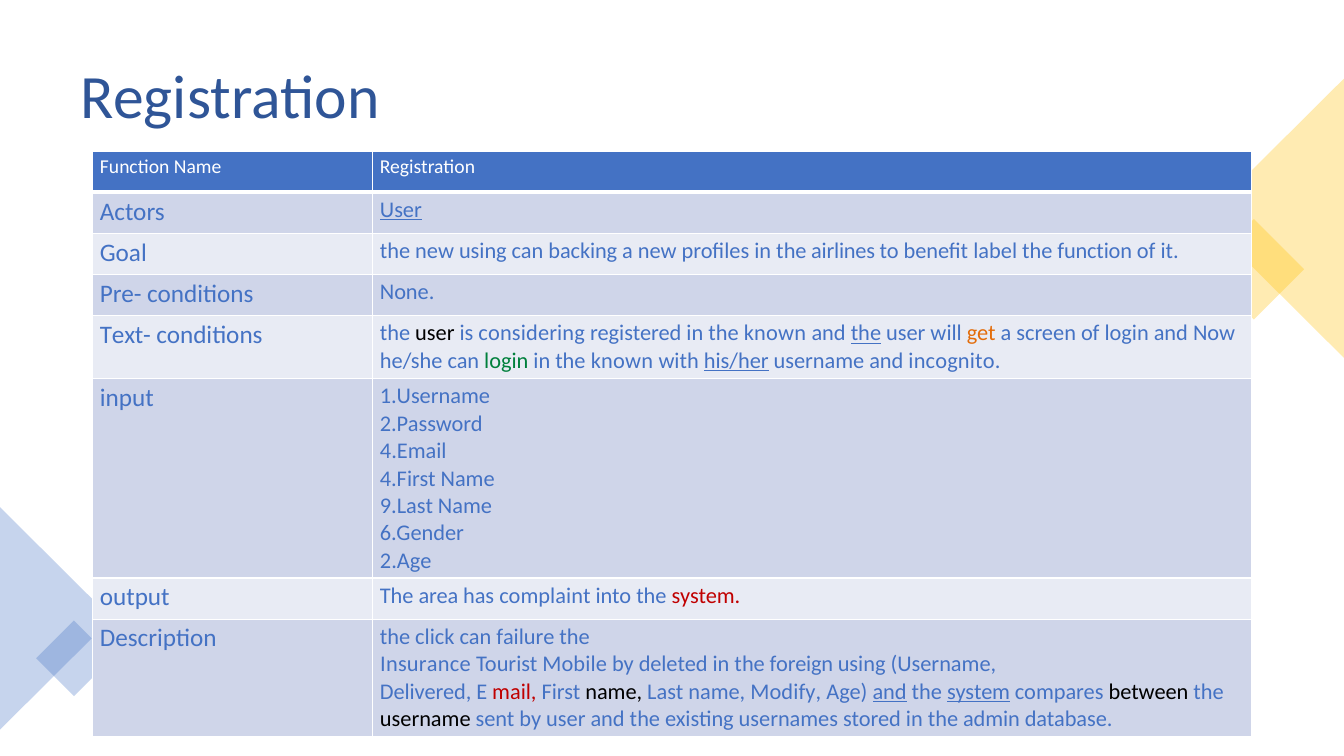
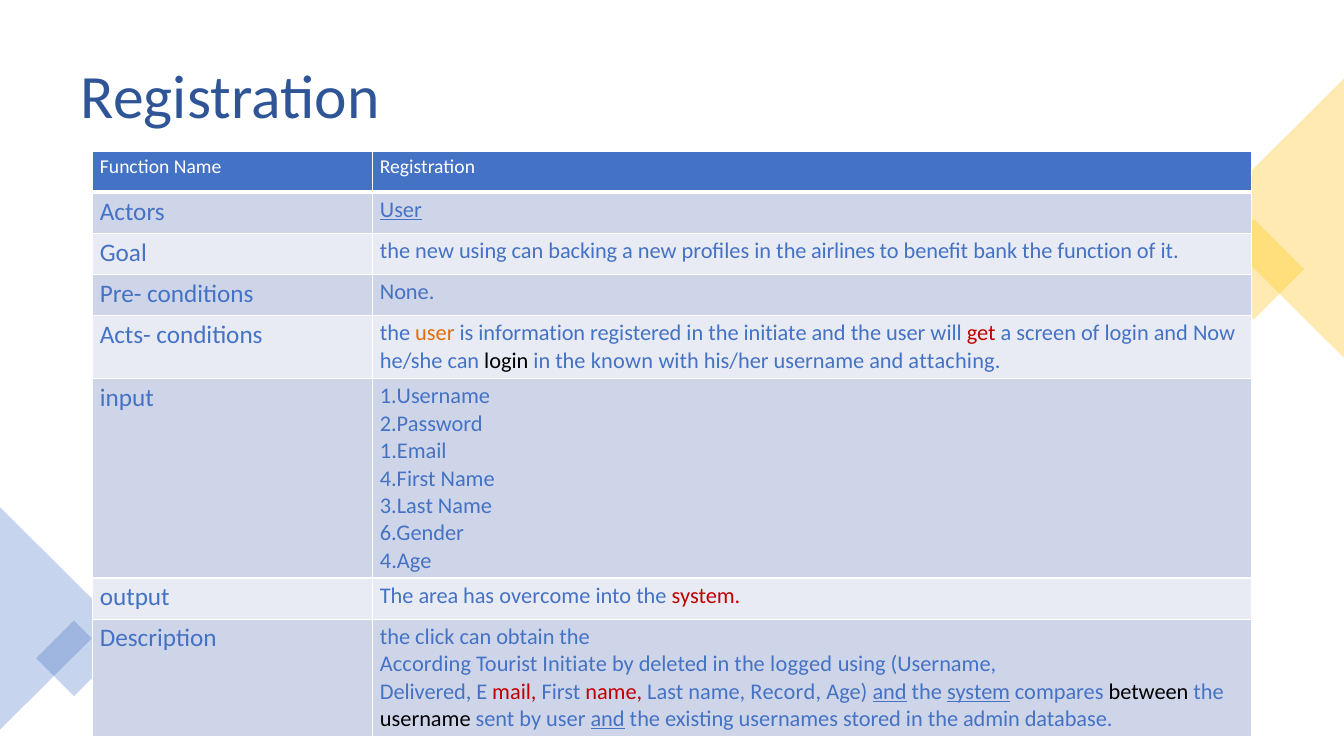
label: label -> bank (995, 251)
Text-: Text- -> Acts- (125, 335)
user colour: black -> orange (435, 334)
considering: considering -> information (532, 334)
registered in the known: known -> initiate (775, 334)
the underline: present -> none (866, 334)
get colour: orange -> red (981, 334)
login colour: green -> black (506, 361)
his/her underline: present -> none (736, 361)
incognito: incognito -> attaching (954, 361)
4.Email: 4.Email -> 1.Email (413, 451)
9.Last: 9.Last -> 3.Last (406, 506)
2.Age: 2.Age -> 4.Age (406, 561)
complaint: complaint -> overcome (545, 596)
failure: failure -> obtain (525, 637)
Insurance: Insurance -> According (426, 664)
Tourist Mobile: Mobile -> Initiate (575, 664)
foreign: foreign -> logged (801, 664)
name colour: black -> red (614, 692)
Modify: Modify -> Record (786, 692)
and underline: none -> present (608, 719)
